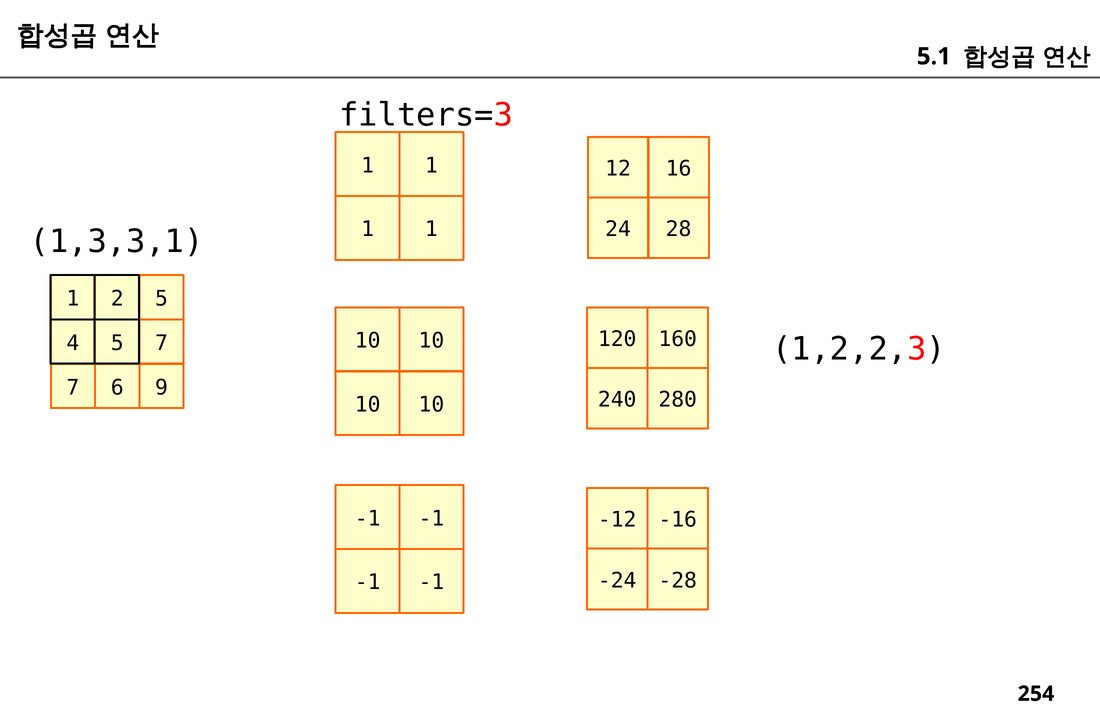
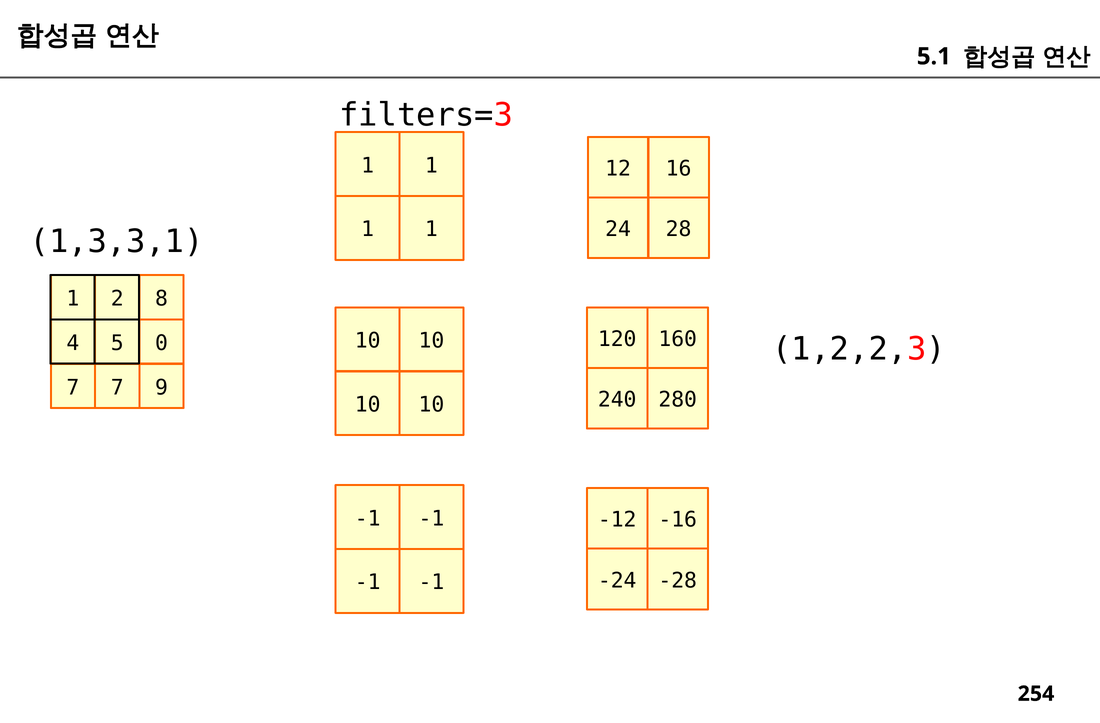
2 5: 5 -> 8 (162, 299)
5 7: 7 -> 0 (162, 343)
7 6: 6 -> 7 (117, 387)
